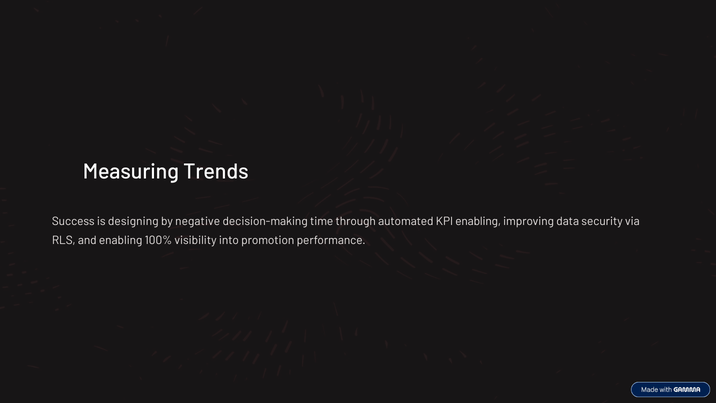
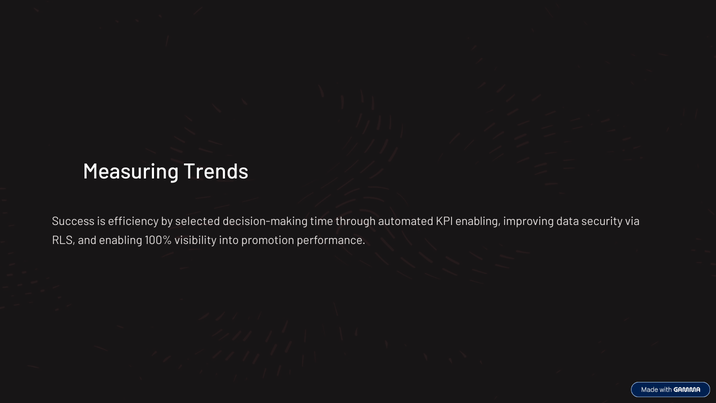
designing: designing -> efficiency (133, 221)
negative: negative -> selected (198, 221)
